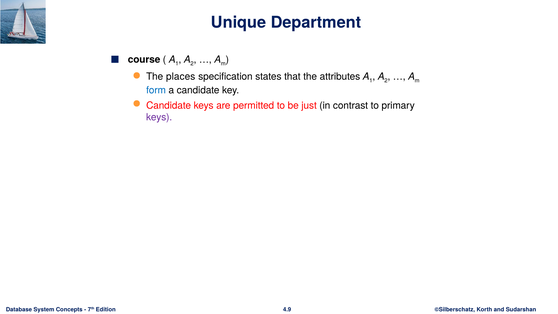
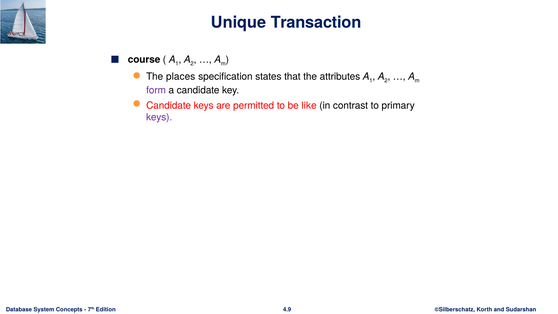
Department: Department -> Transaction (316, 22)
form colour: blue -> purple (156, 90)
just: just -> like (309, 105)
